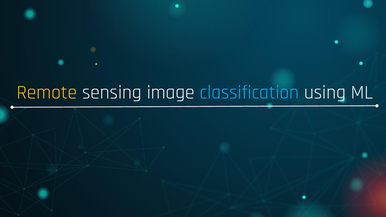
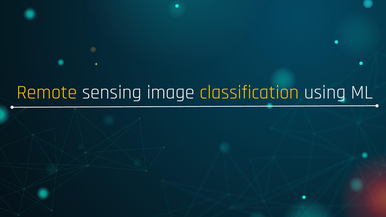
classification colour: light blue -> yellow (249, 92)
